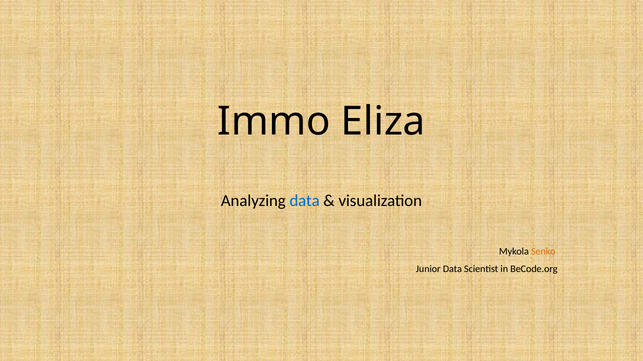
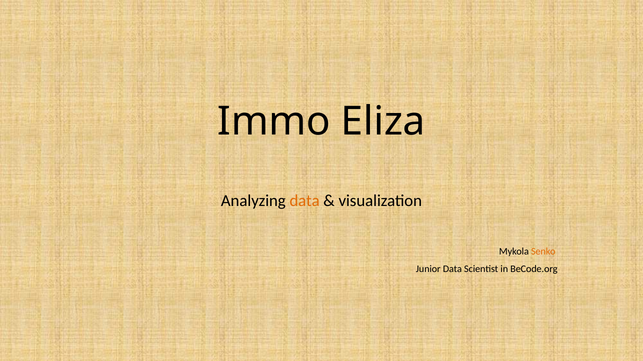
data colour: blue -> orange (305, 201)
